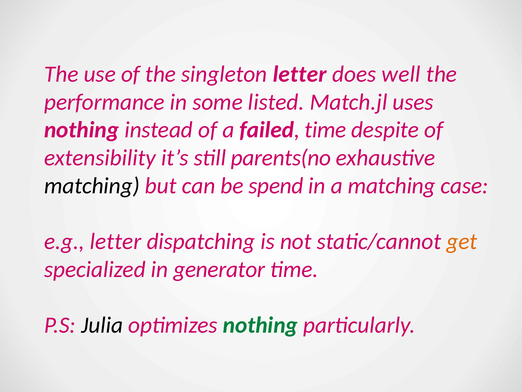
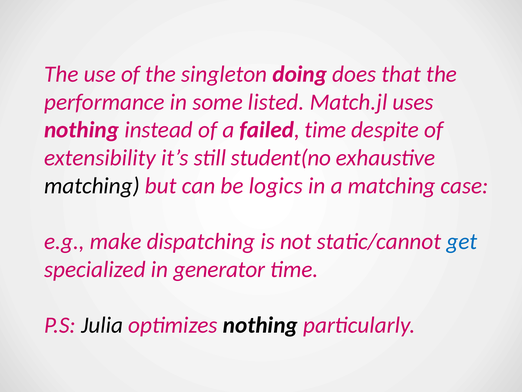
singleton letter: letter -> doing (300, 74)
well: well -> that (401, 74)
parents(no: parents(no -> student(no (281, 158)
spend: spend -> logics (276, 185)
e.g letter: letter -> make (116, 241)
get colour: orange -> blue (462, 241)
nothing colour: green -> black (260, 325)
